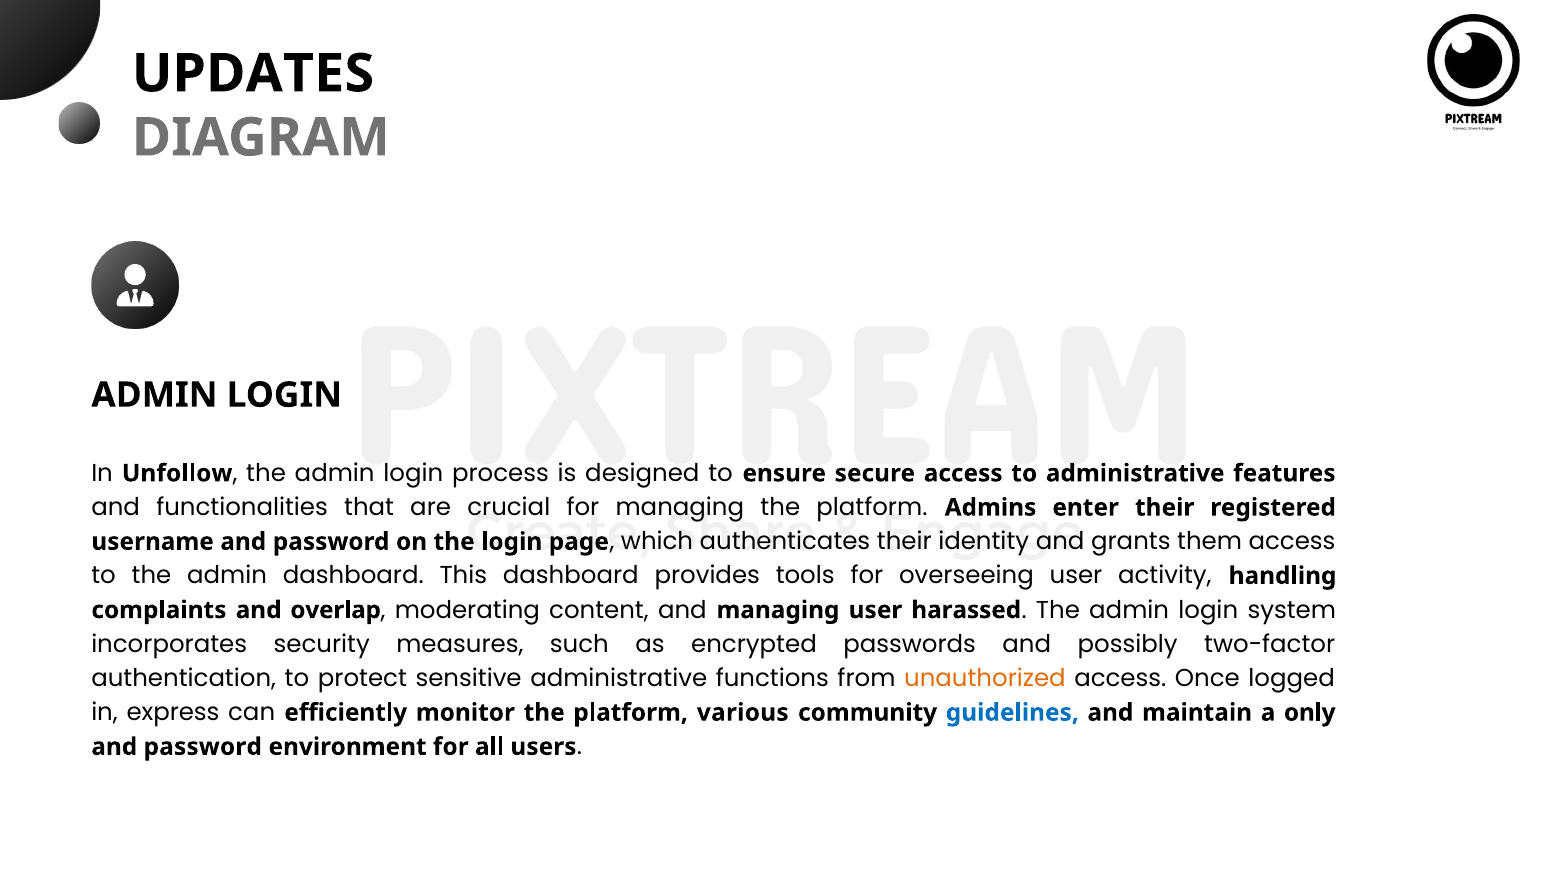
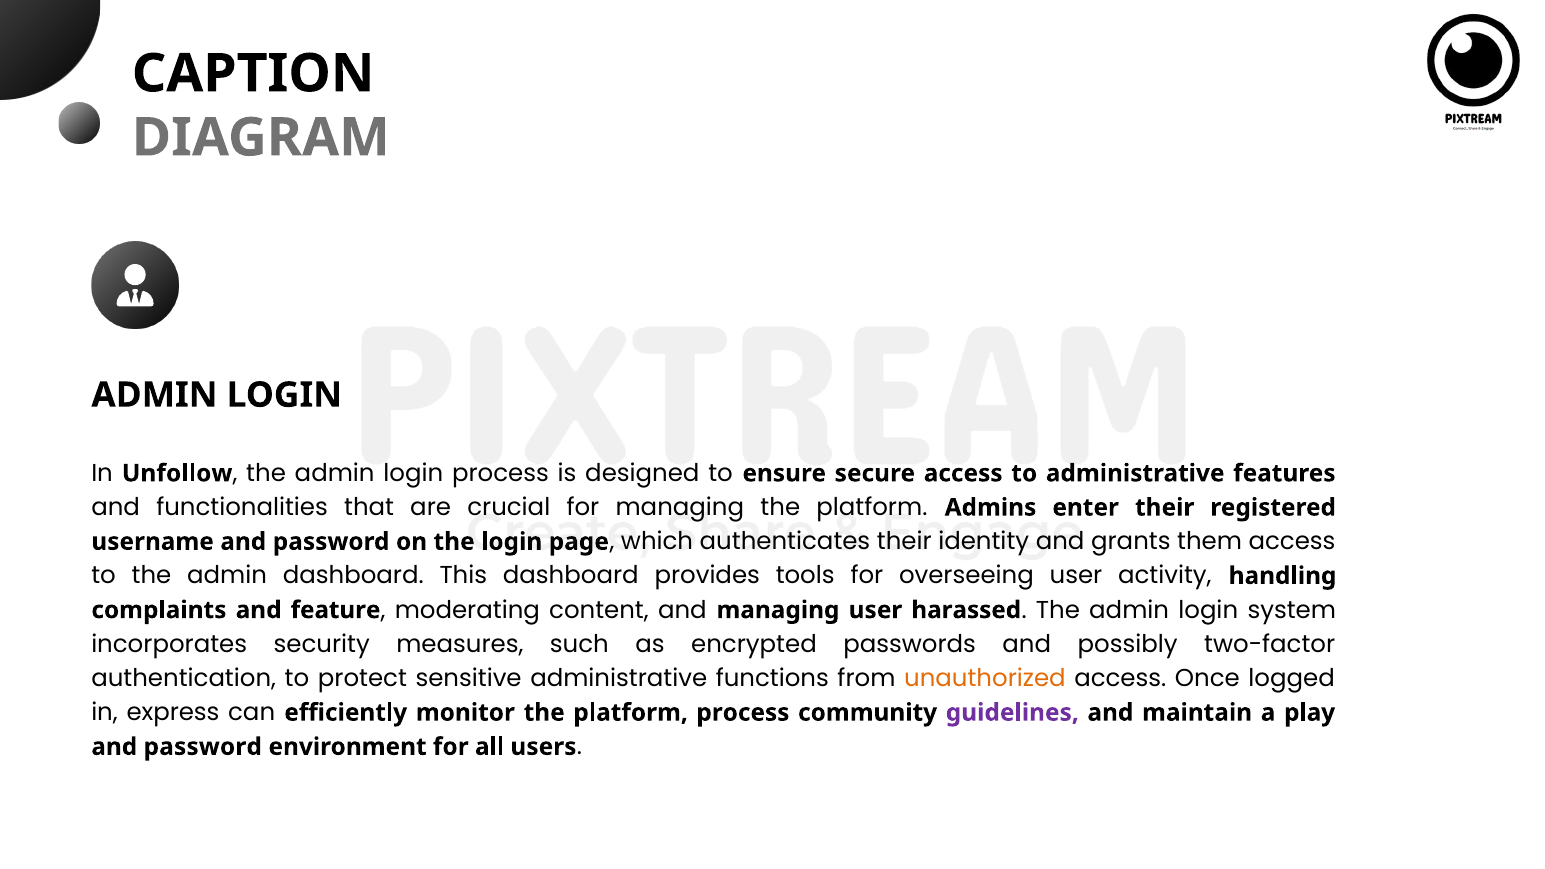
UPDATES: UPDATES -> CAPTION (253, 74)
overlap: overlap -> feature (336, 610)
platform various: various -> process (743, 713)
guidelines colour: blue -> purple (1012, 713)
only: only -> play (1310, 713)
